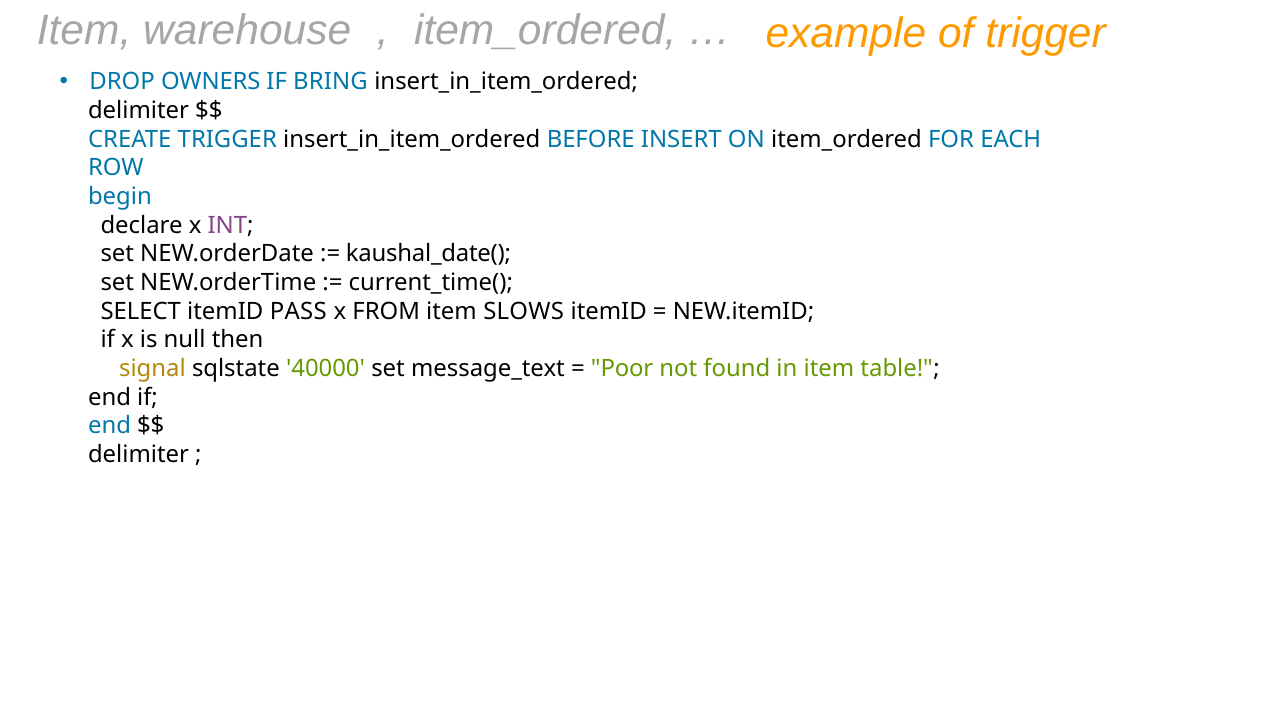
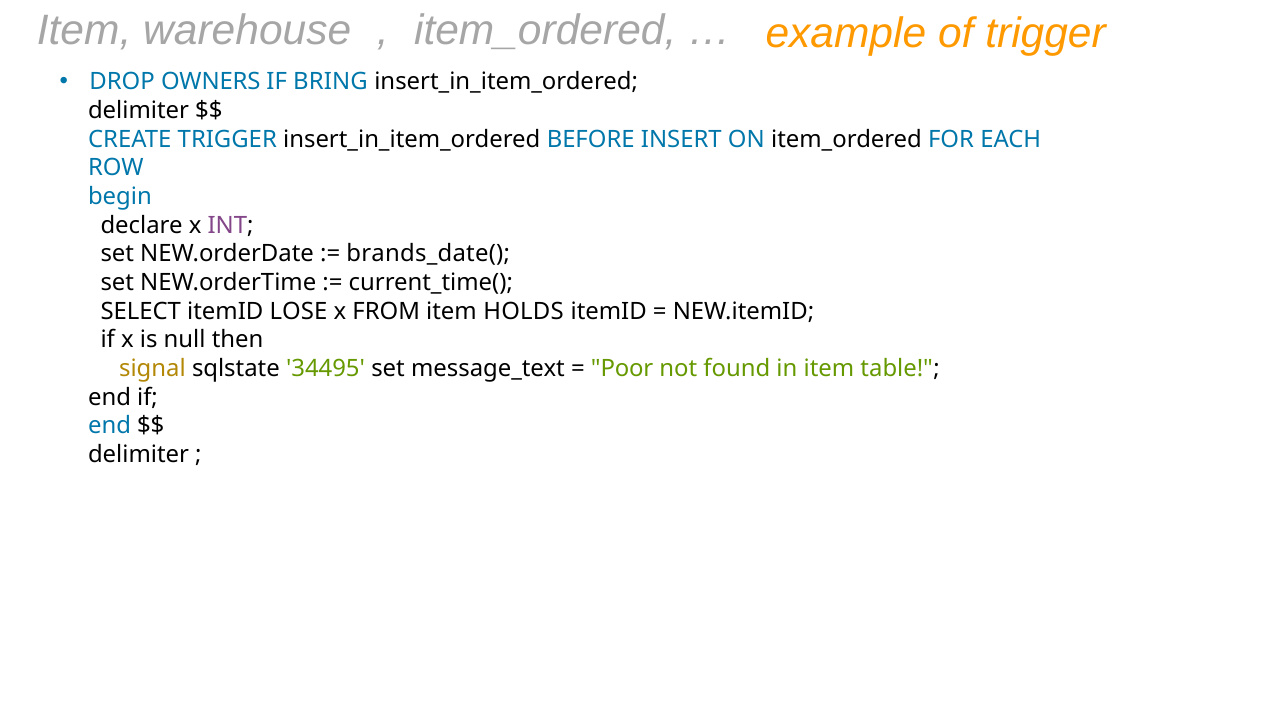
kaushal_date(: kaushal_date( -> brands_date( (428, 254)
PASS: PASS -> LOSE (298, 311)
SLOWS: SLOWS -> HOLDS (524, 311)
40000: 40000 -> 34495 (326, 369)
